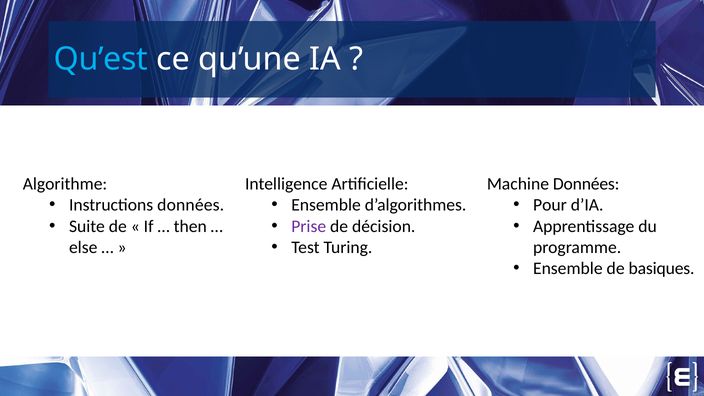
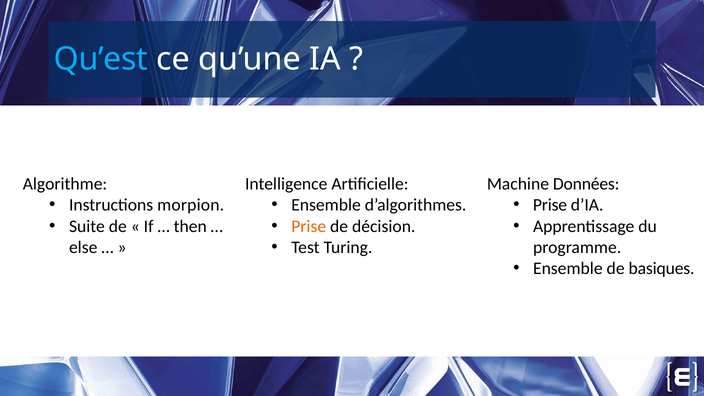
Instructions données: données -> morpion (191, 205)
Pour: Pour -> Prise (550, 205)
Prise colour: purple -> orange (309, 226)
